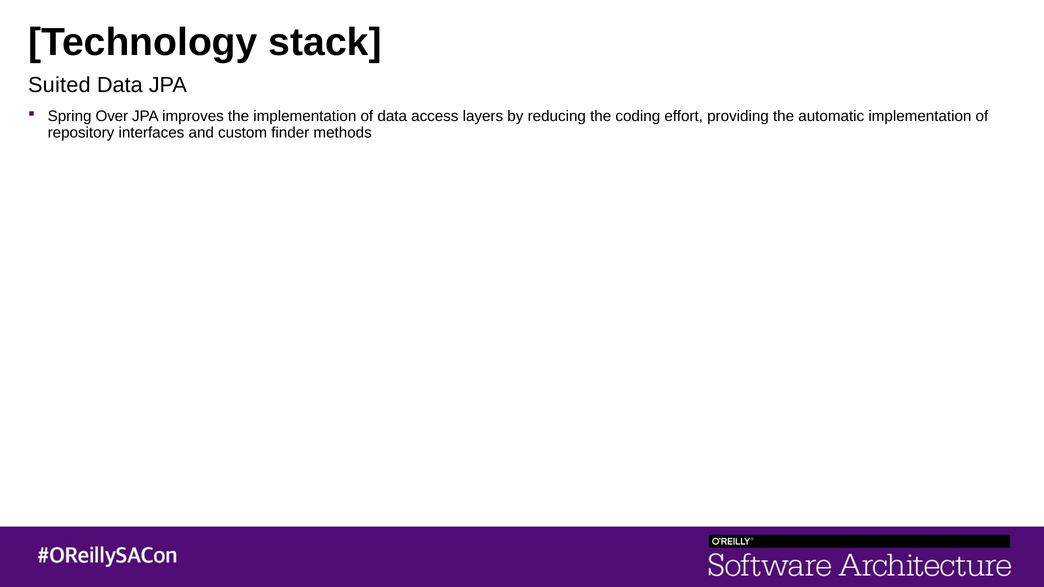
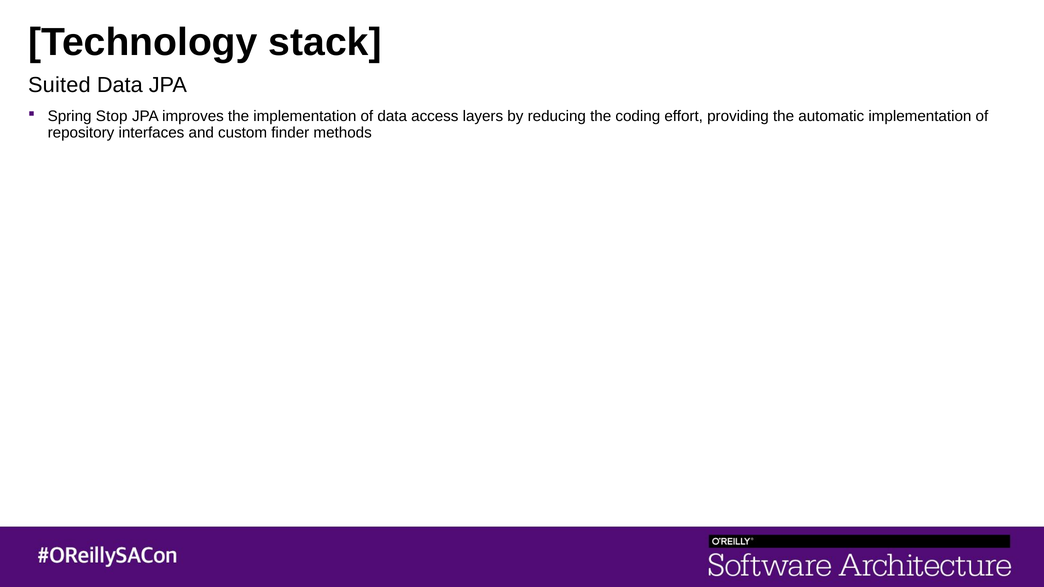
Over: Over -> Stop (112, 116)
